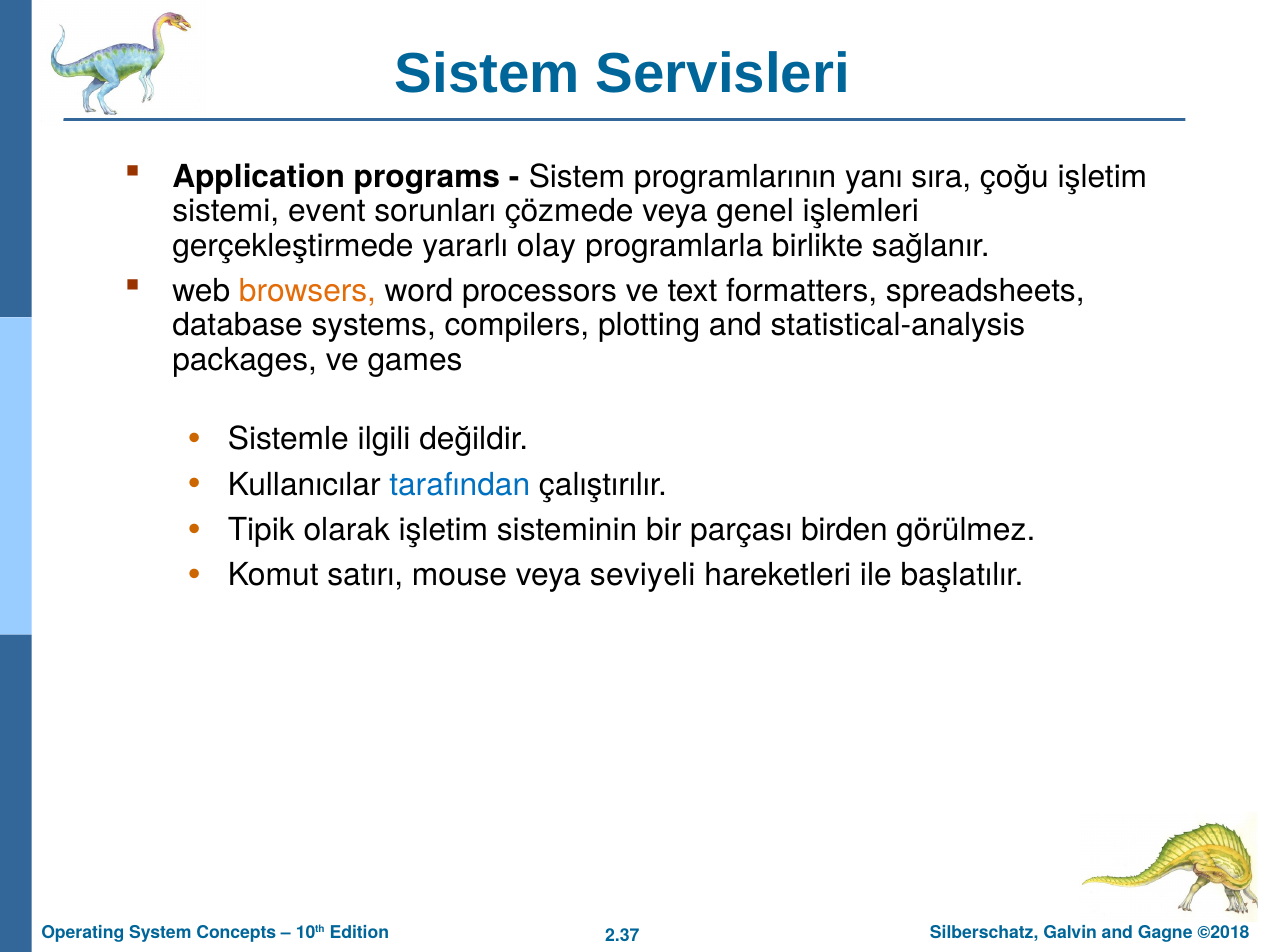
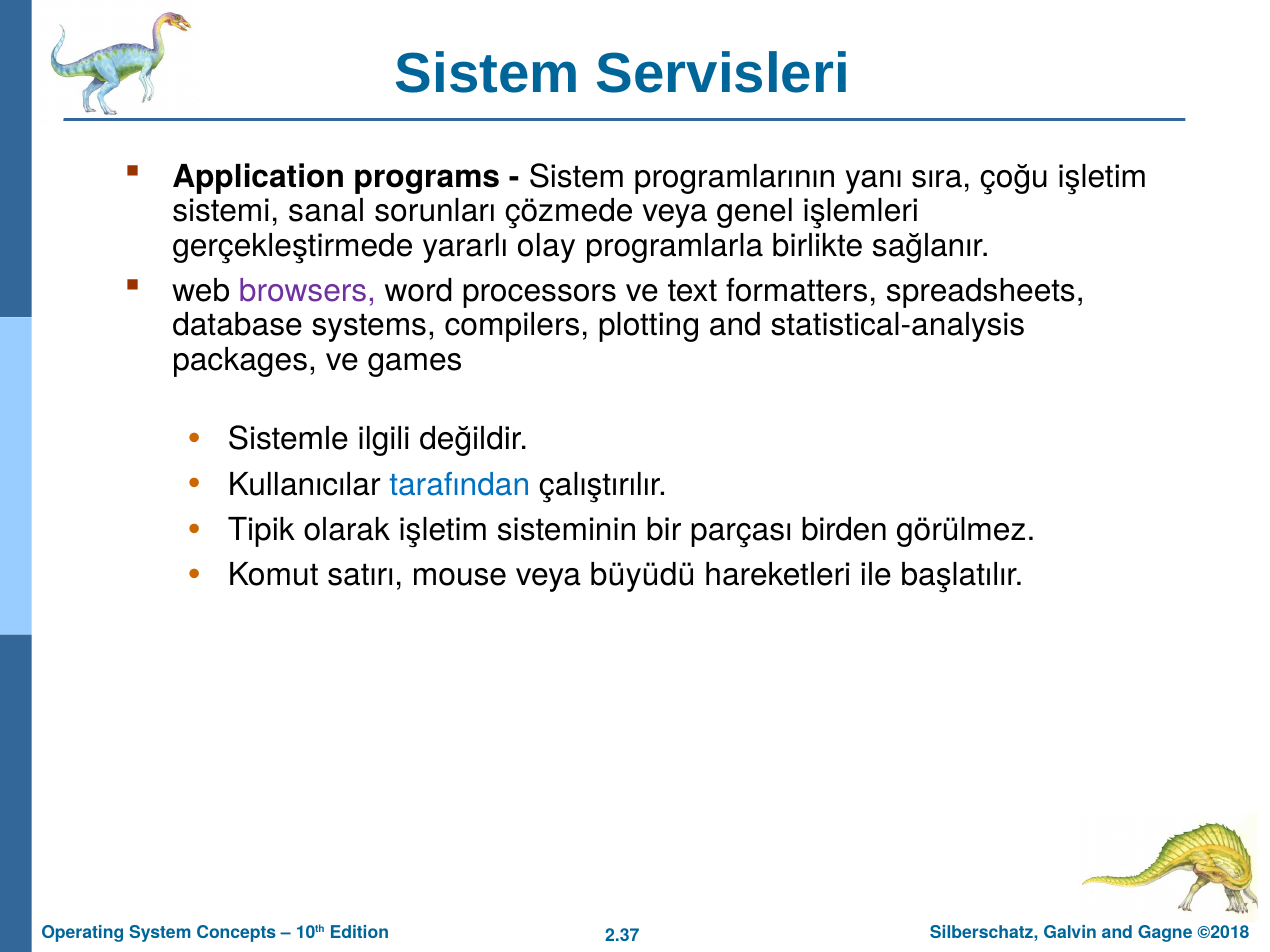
event: event -> sanal (327, 212)
browsers colour: orange -> purple (307, 291)
seviyeli: seviyeli -> büyüdü (643, 576)
